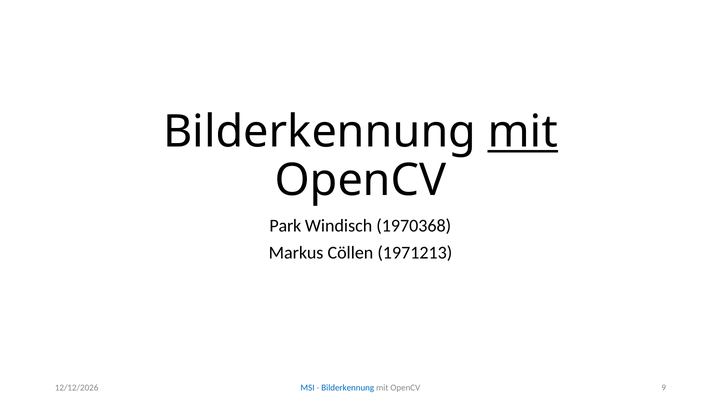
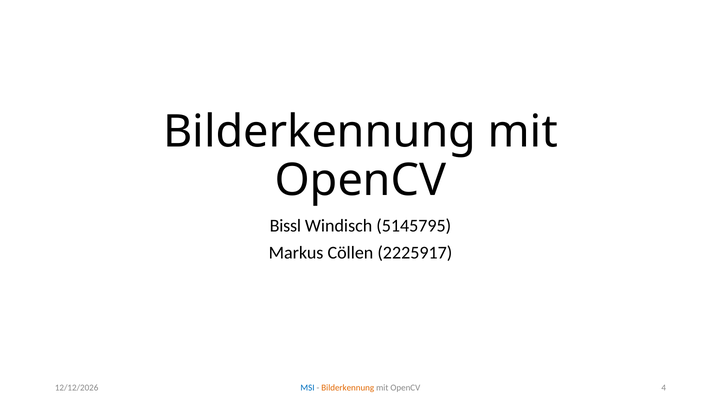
mit underline: present -> none (523, 132)
Park: Park -> Bissl (285, 225)
1970368: 1970368 -> 5145795 (414, 225)
1971213: 1971213 -> 2225917 (415, 252)
Bilderkennung colour: blue -> orange (348, 387)
9: 9 -> 4 (664, 387)
